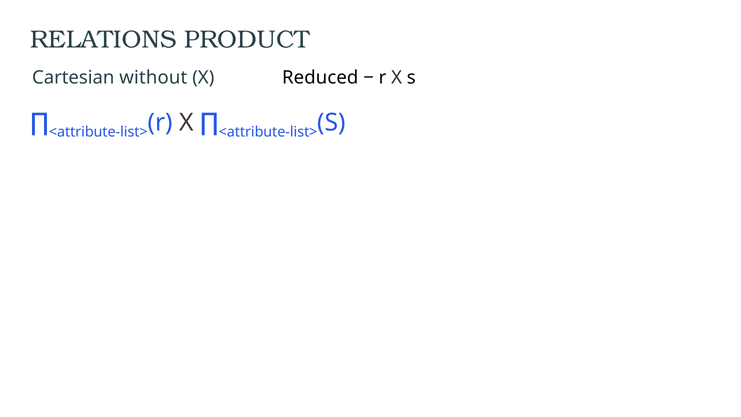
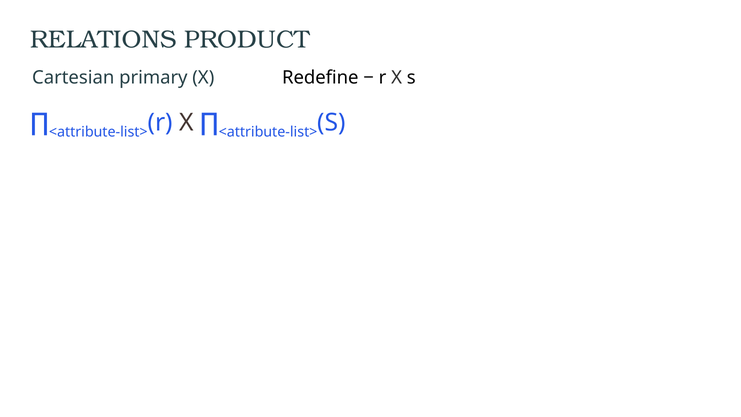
without: without -> primary (153, 78)
Reduced: Reduced -> Redefine (320, 78)
